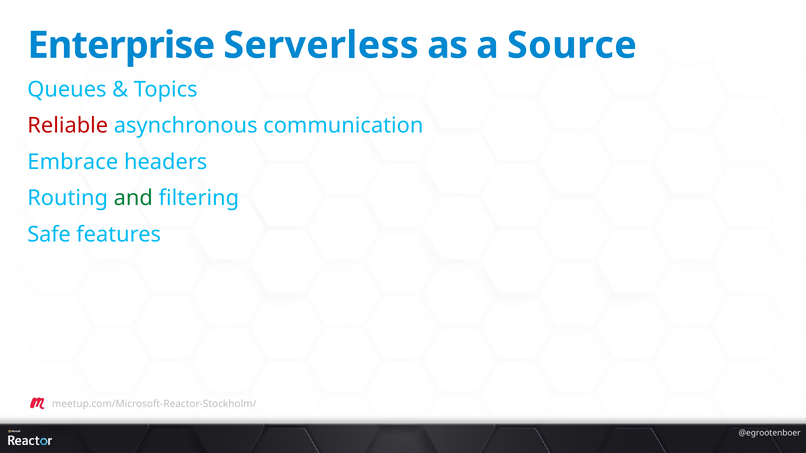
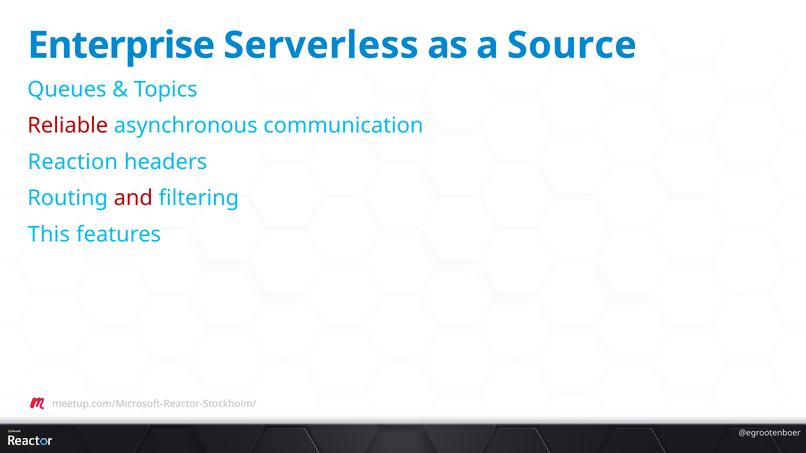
Embrace: Embrace -> Reaction (73, 162)
and colour: green -> red (133, 198)
Safe: Safe -> This (49, 235)
